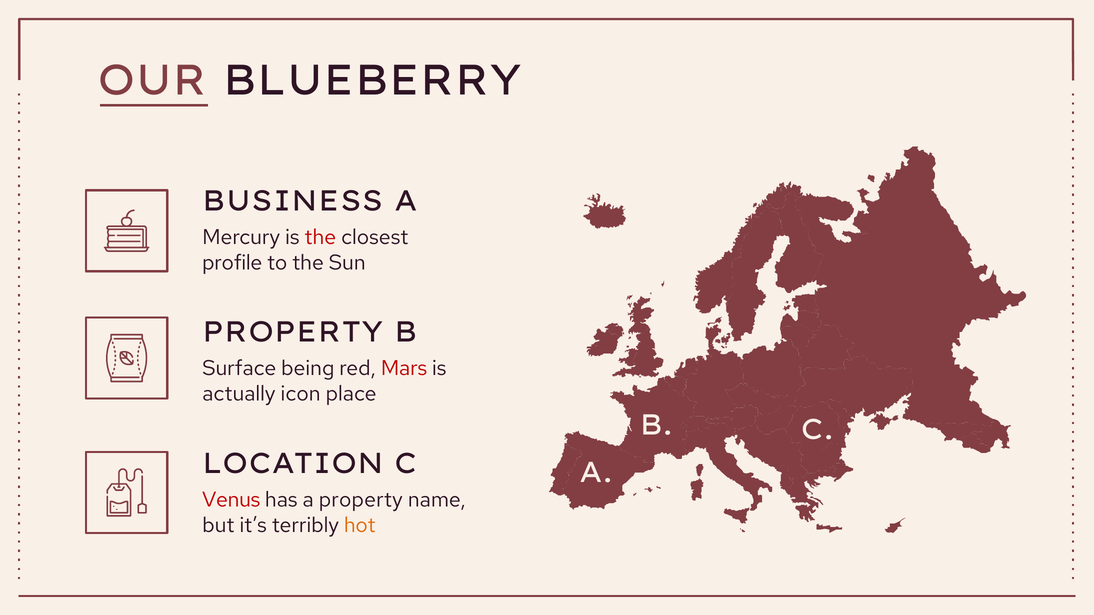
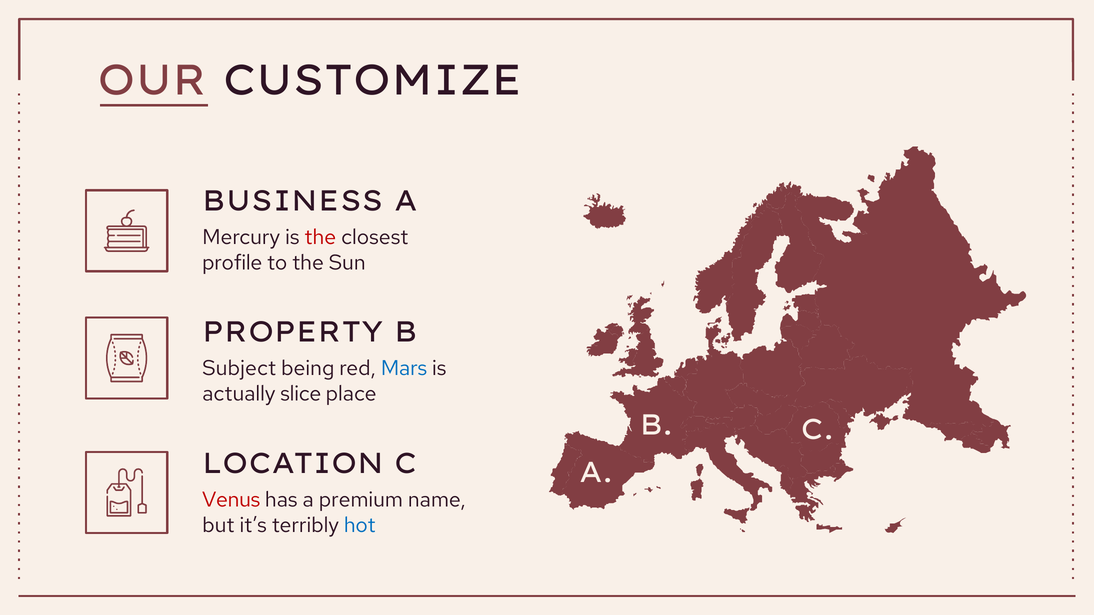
BLUEBERRY: BLUEBERRY -> CUSTOMIZE (373, 81)
Surface: Surface -> Subject (239, 369)
Mars colour: red -> blue (404, 369)
icon: icon -> slice (301, 394)
a property: property -> premium (361, 500)
hot colour: orange -> blue (360, 526)
